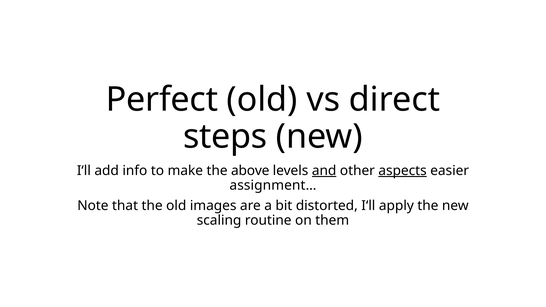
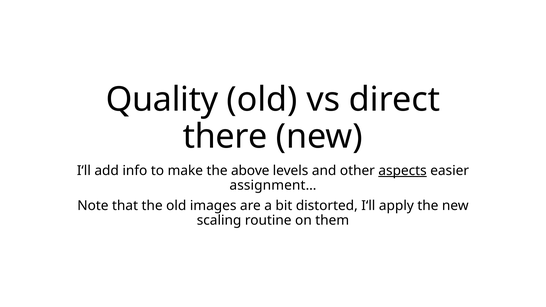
Perfect: Perfect -> Quality (162, 100)
steps: steps -> there (225, 136)
and underline: present -> none (324, 171)
